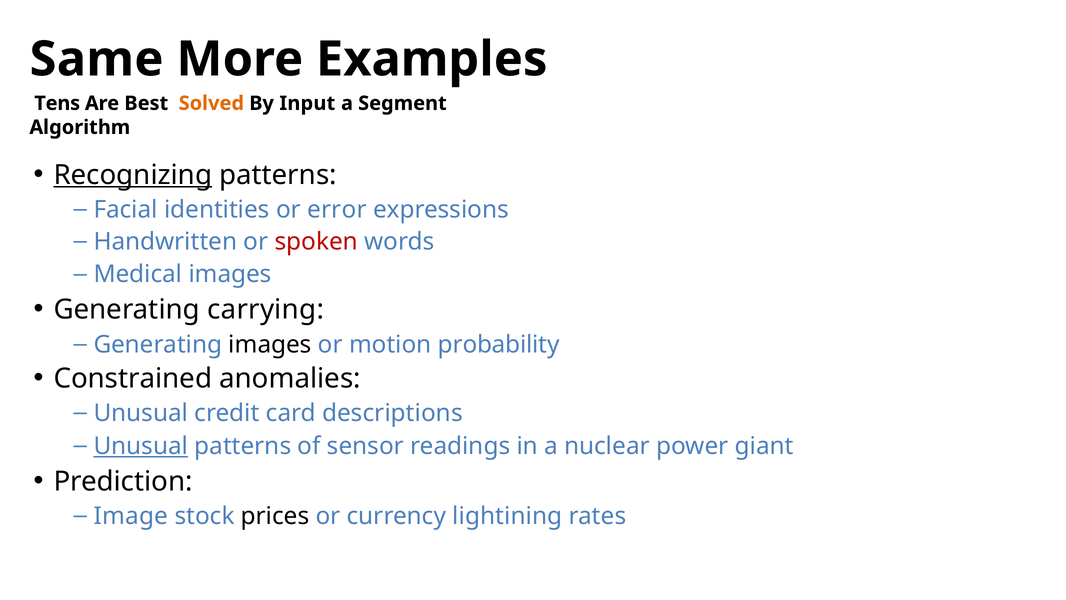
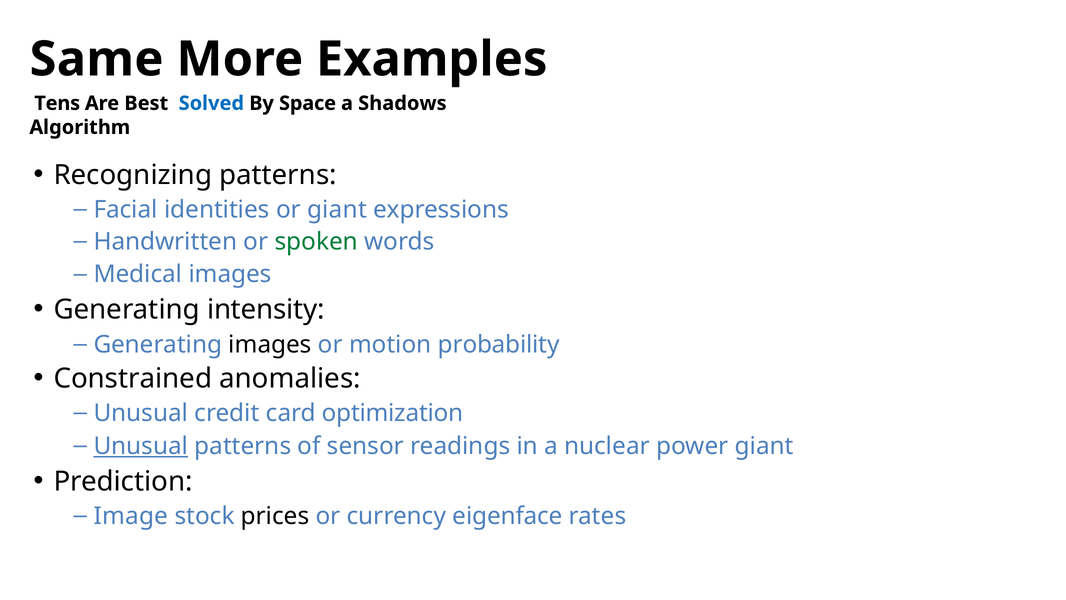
Solved colour: orange -> blue (211, 103)
Input: Input -> Space (308, 103)
Segment: Segment -> Shadows (402, 103)
Recognizing underline: present -> none (133, 175)
or error: error -> giant (337, 210)
spoken colour: red -> green (316, 241)
carrying: carrying -> intensity (266, 309)
descriptions: descriptions -> optimization (393, 413)
lightining: lightining -> eigenface (508, 516)
